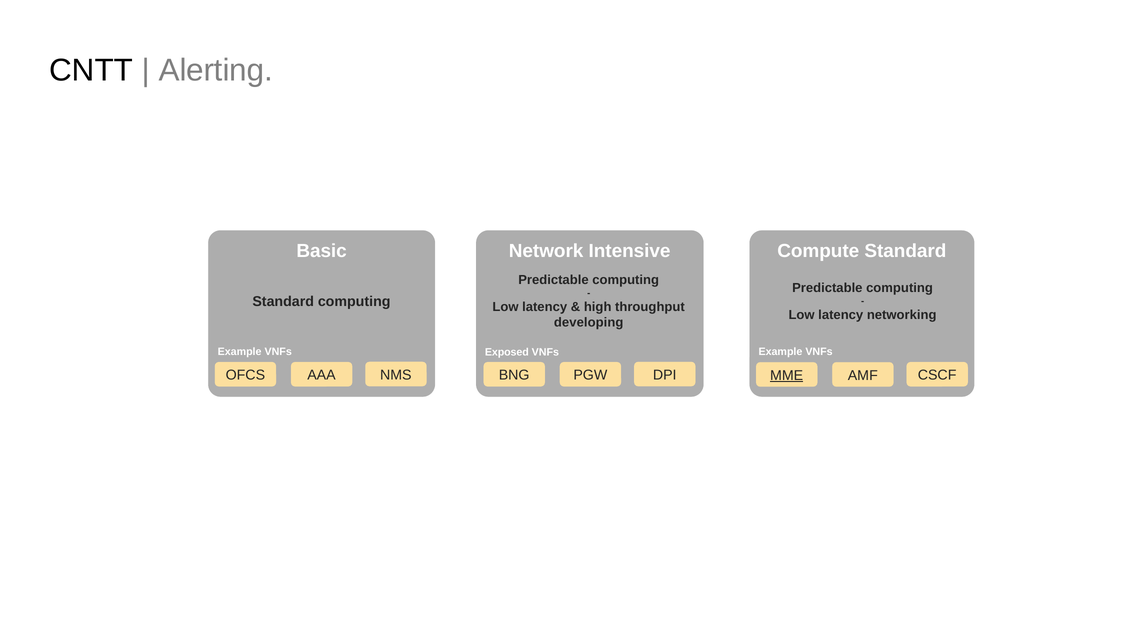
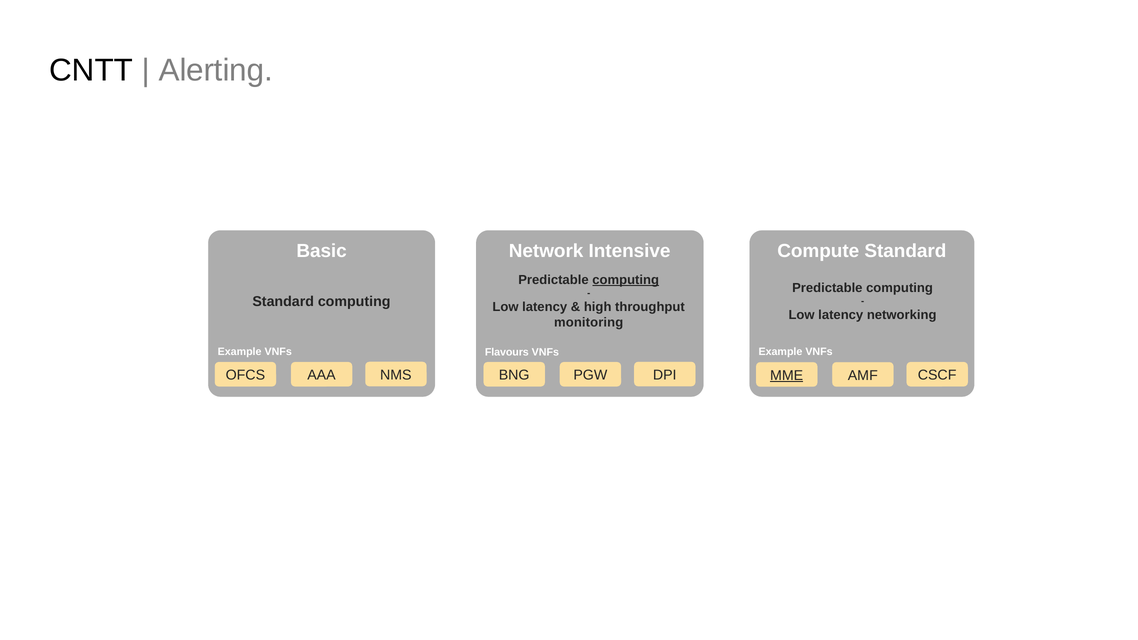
computing underline: none -> present (626, 280)
developing: developing -> monitoring (589, 323)
Exposed: Exposed -> Flavours (507, 352)
